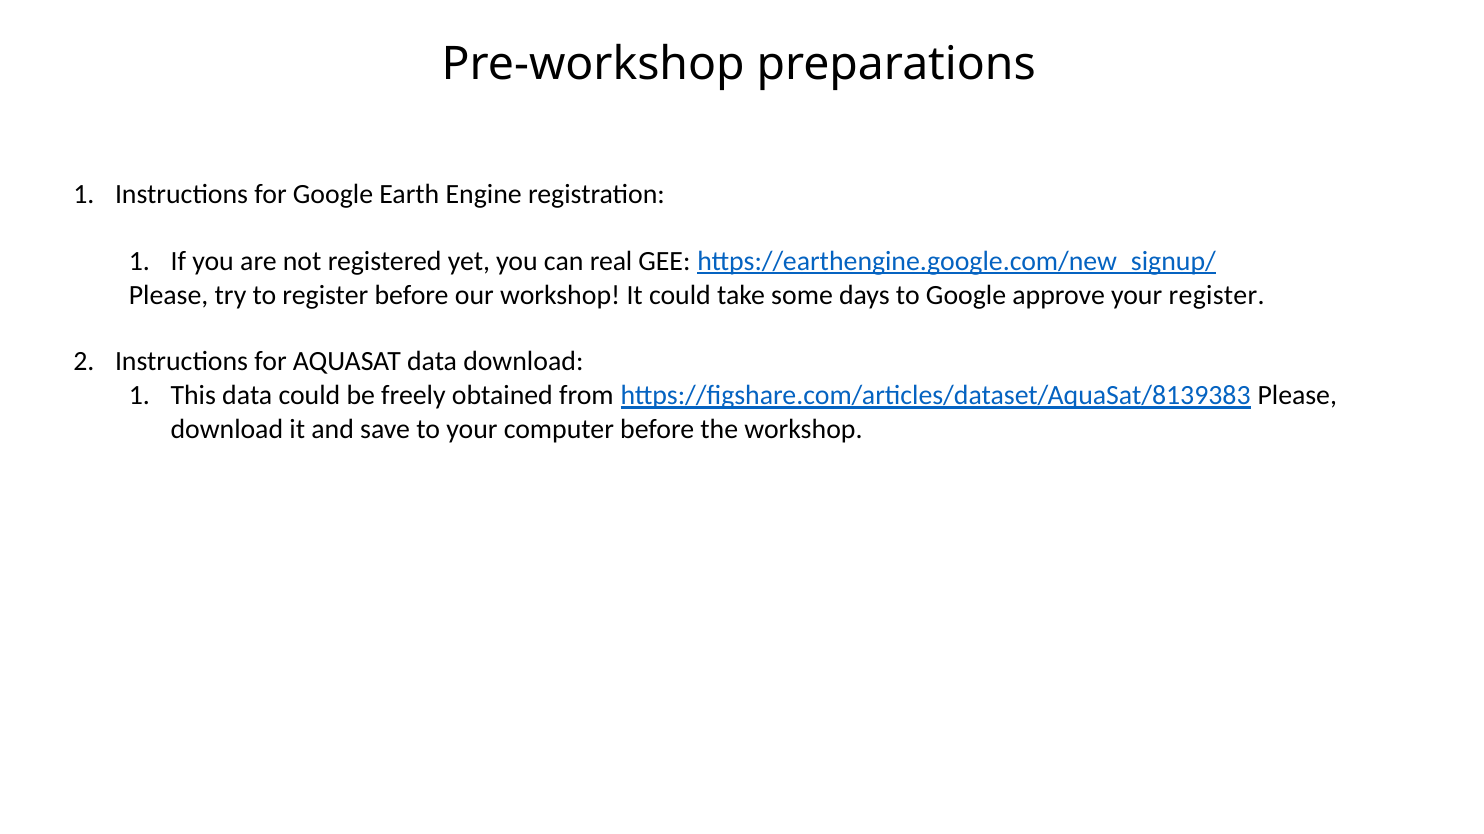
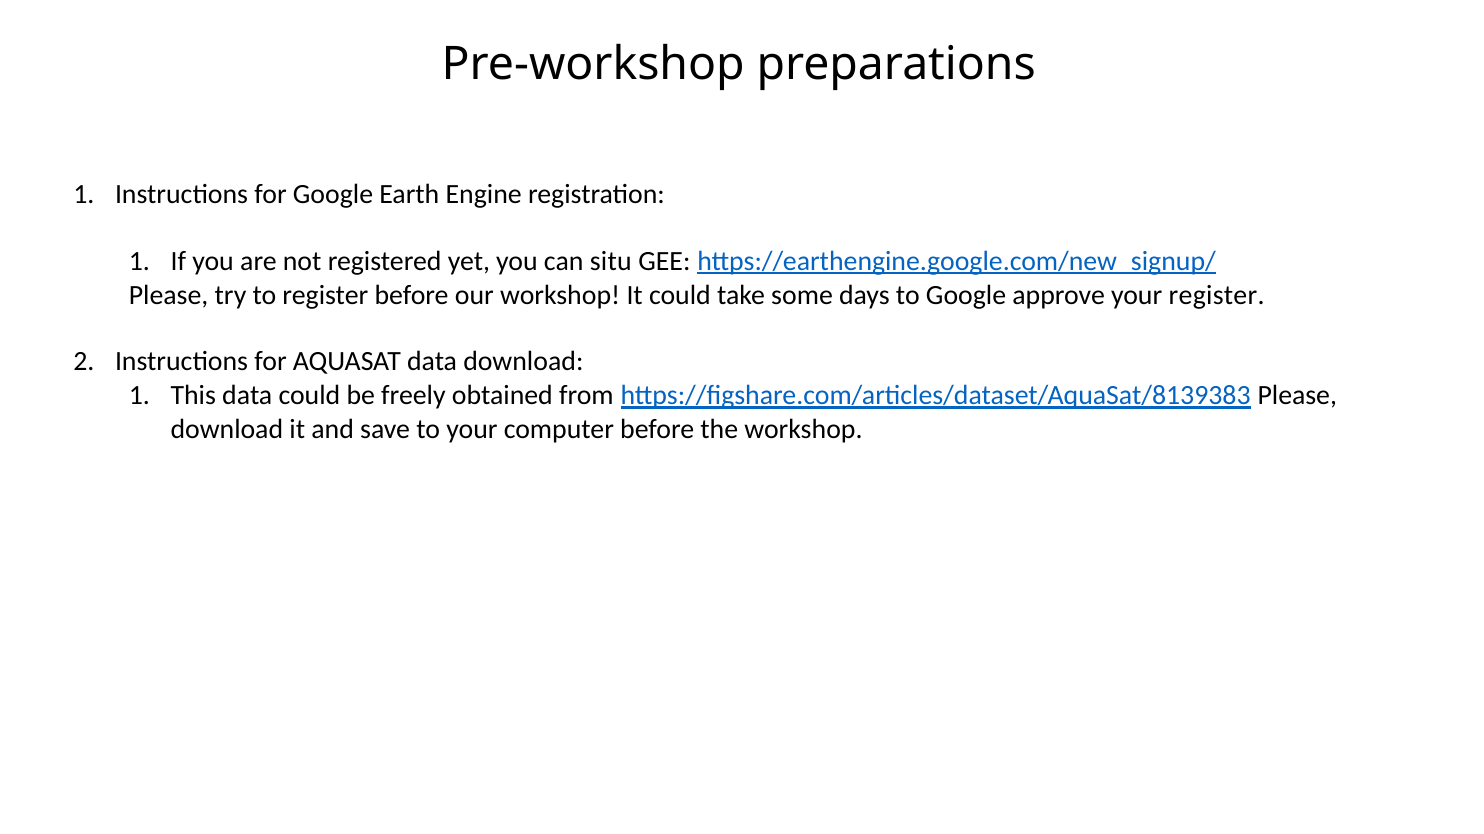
real: real -> situ (611, 261)
